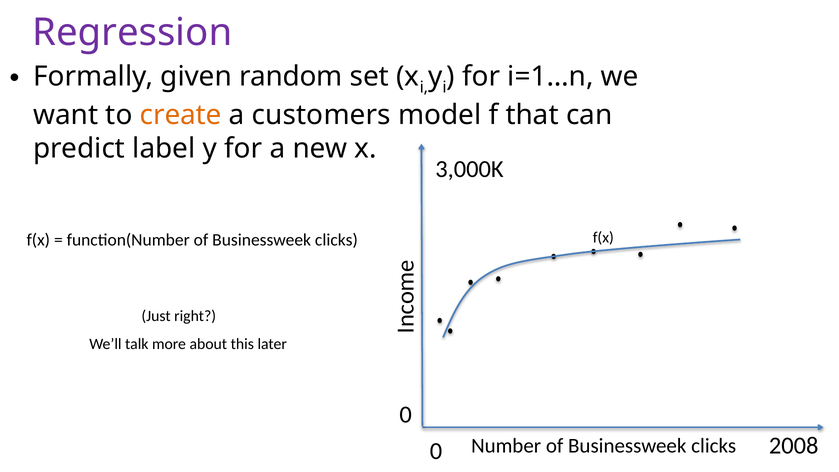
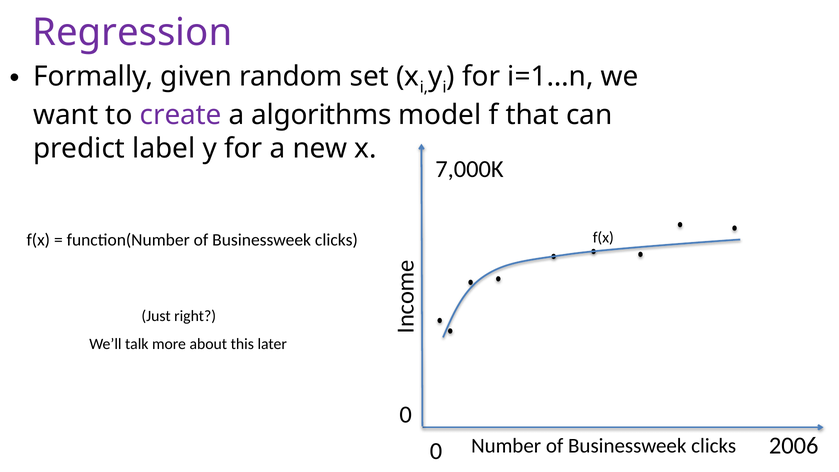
create colour: orange -> purple (181, 115)
customers: customers -> algorithms (321, 115)
3,000K: 3,000K -> 7,000K (469, 169)
2008: 2008 -> 2006 (794, 446)
